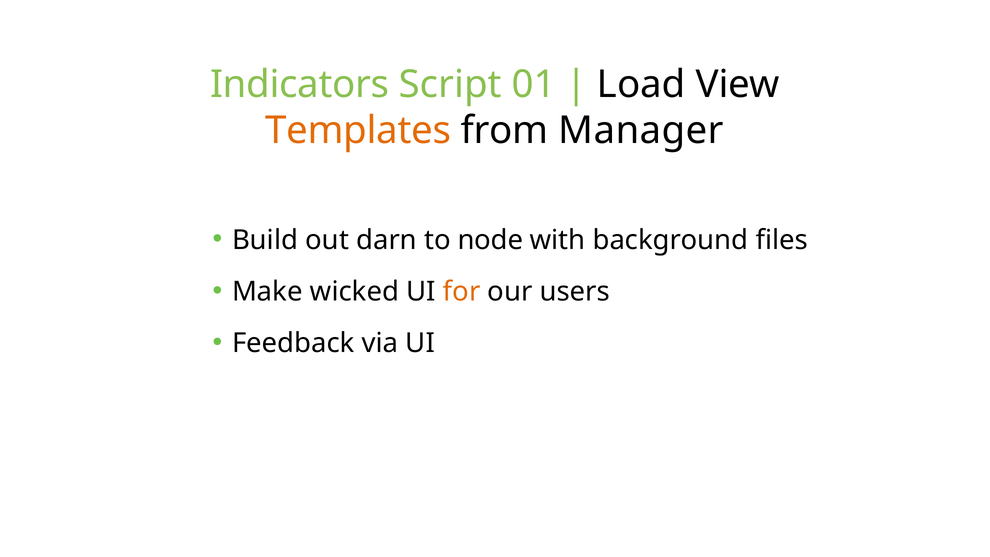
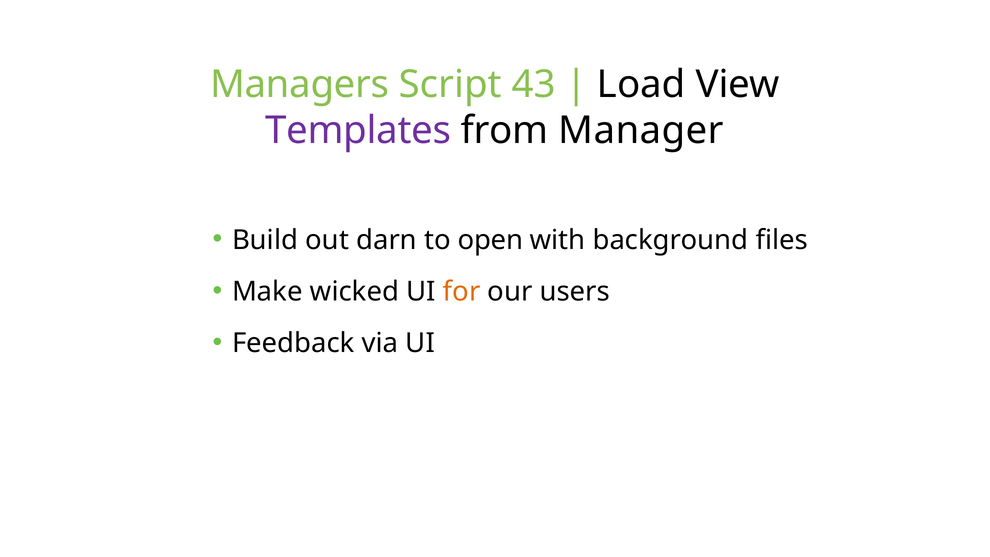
Indicators: Indicators -> Managers (300, 85)
01: 01 -> 43 (534, 85)
Templates colour: orange -> purple (358, 131)
node: node -> open (490, 240)
